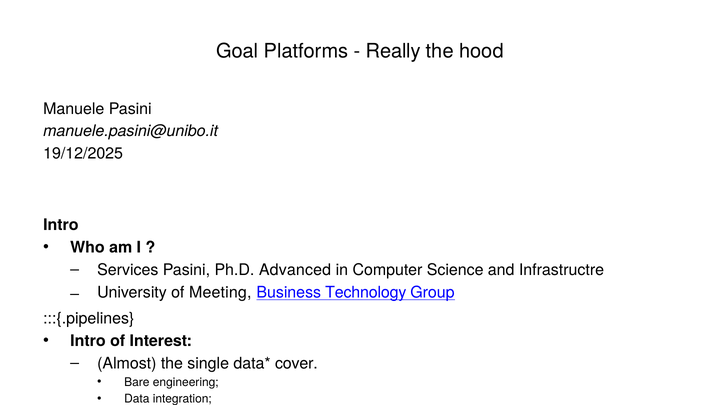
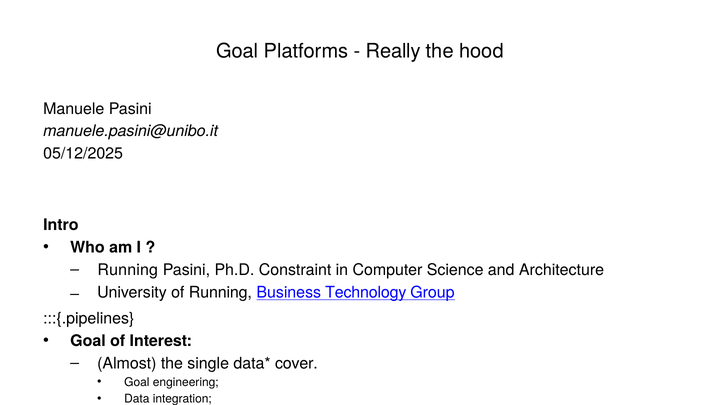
19/12/2025: 19/12/2025 -> 05/12/2025 (83, 154)
Services: Services -> Running (128, 270)
Advanced: Advanced -> Constraint (295, 270)
and Infrastructre: Infrastructre -> Architecture (562, 270)
of Meeting: Meeting -> Running (220, 292)
Intro: Intro -> Goal (88, 341)
Bare: Bare -> Goal (137, 382)
